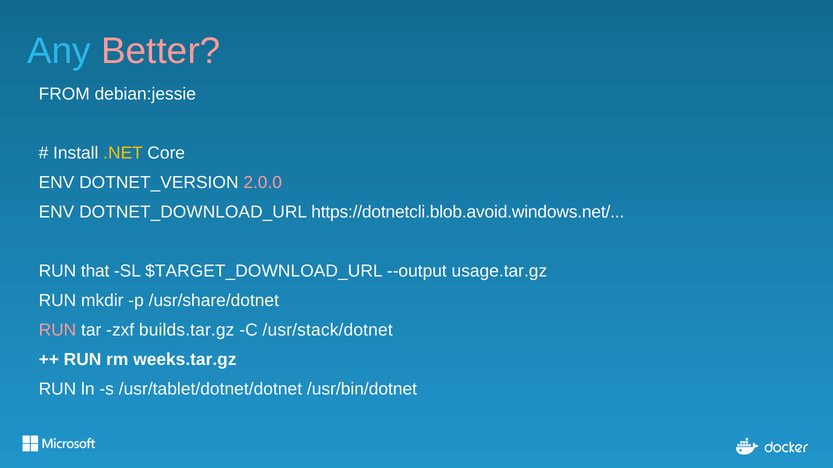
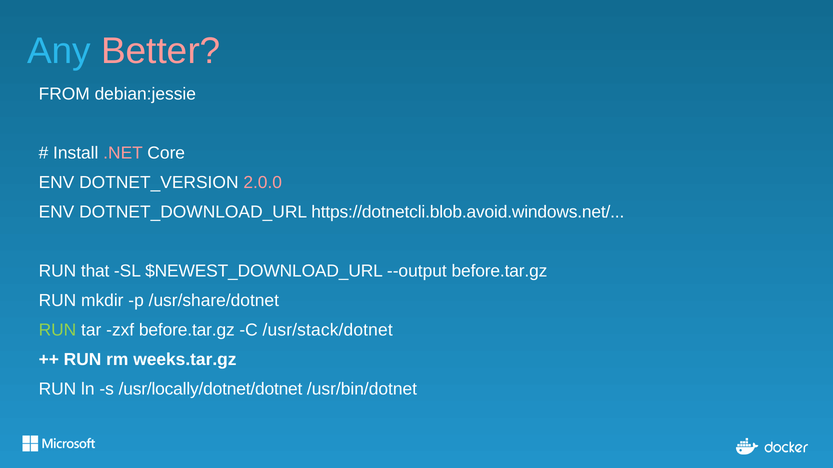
.NET colour: yellow -> pink (123, 153)
$TARGET_DOWNLOAD_URL: $TARGET_DOWNLOAD_URL -> $NEWEST_DOWNLOAD_URL (264, 271)
--output usage.tar.gz: usage.tar.gz -> before.tar.gz (499, 271)
RUN colour: pink -> light green (57, 330)
zxf builds.tar.gz: builds.tar.gz -> before.tar.gz (187, 330)
/usr/tablet/dotnet/dotnet: /usr/tablet/dotnet/dotnet -> /usr/locally/dotnet/dotnet (211, 389)
